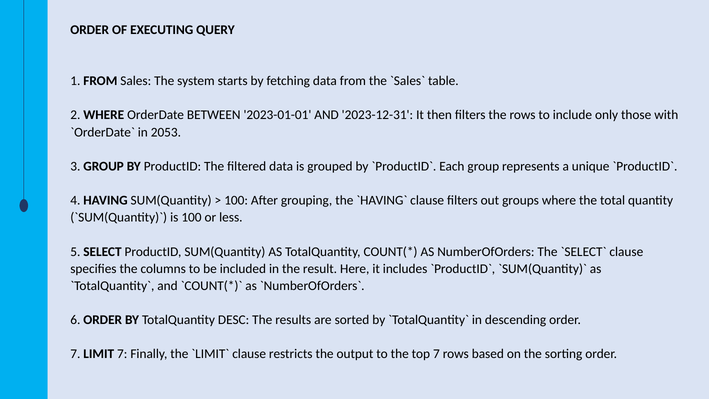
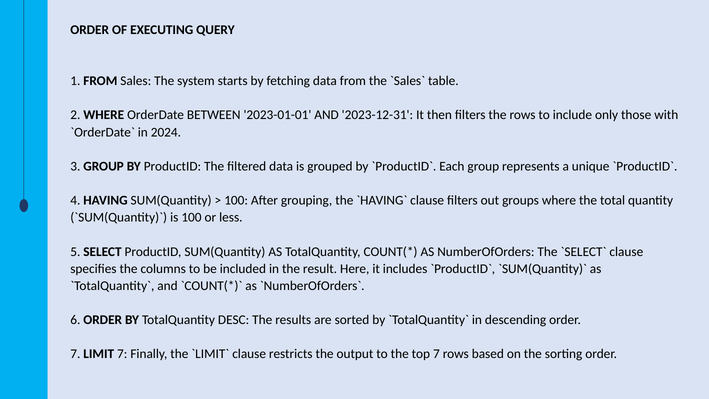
2053: 2053 -> 2024 (166, 132)
